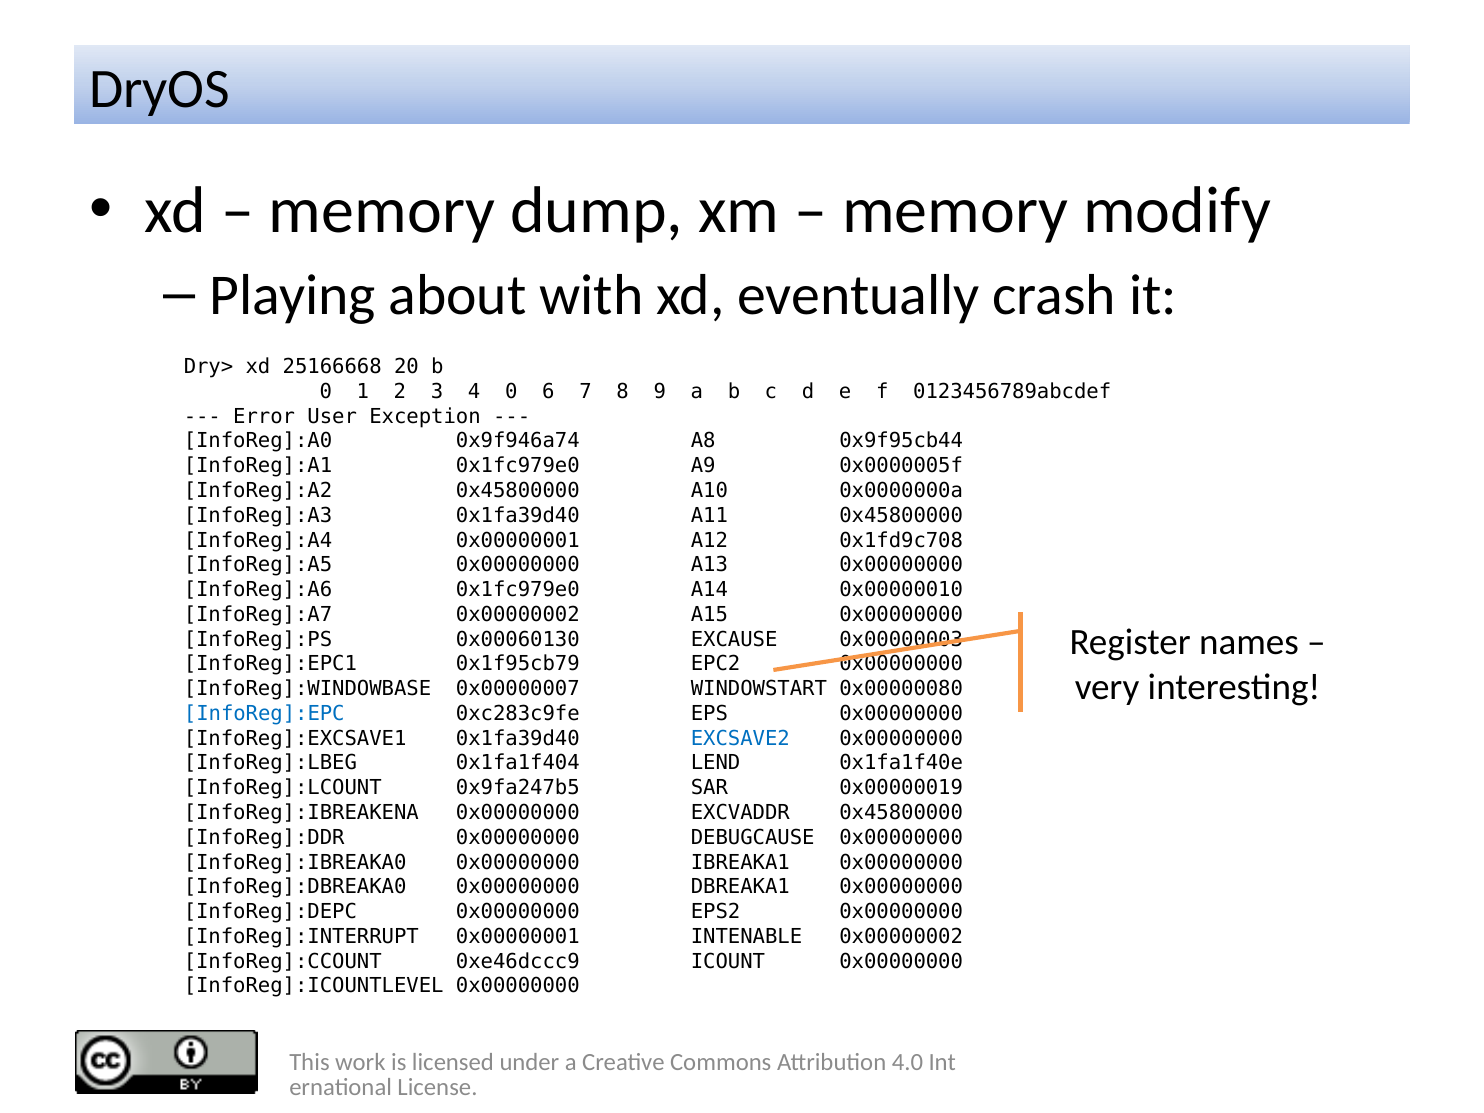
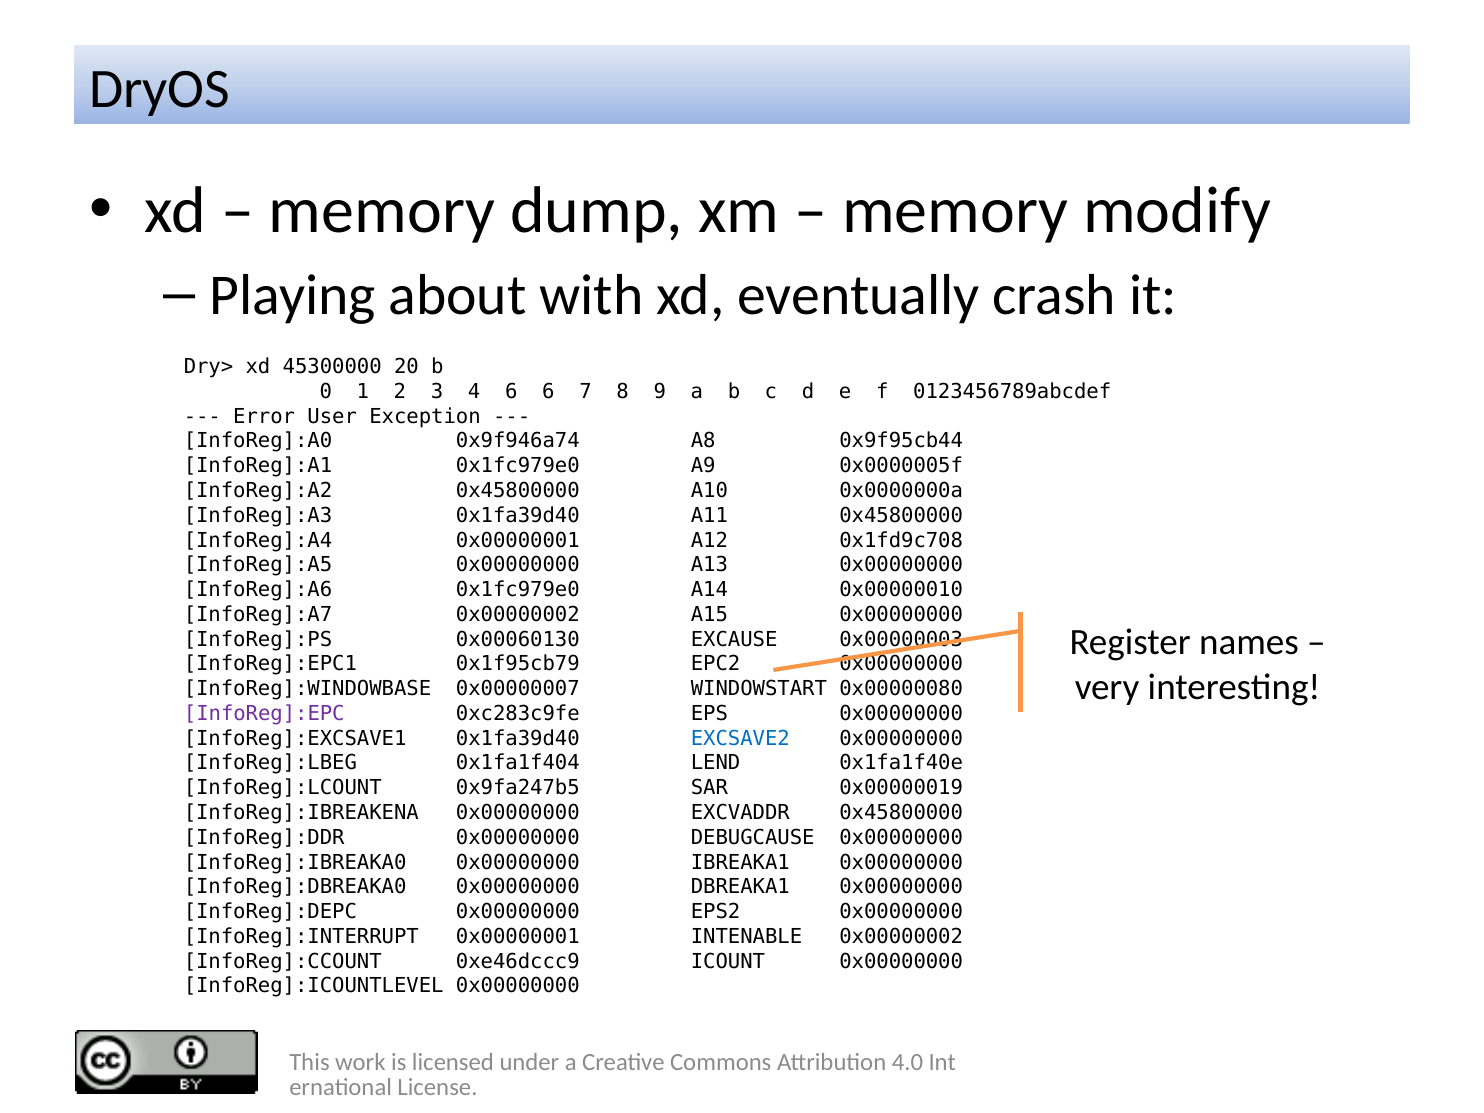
25166668: 25166668 -> 45300000 (332, 367)
4 0: 0 -> 6 (511, 392)
InfoReg]:EPC colour: blue -> purple (264, 714)
